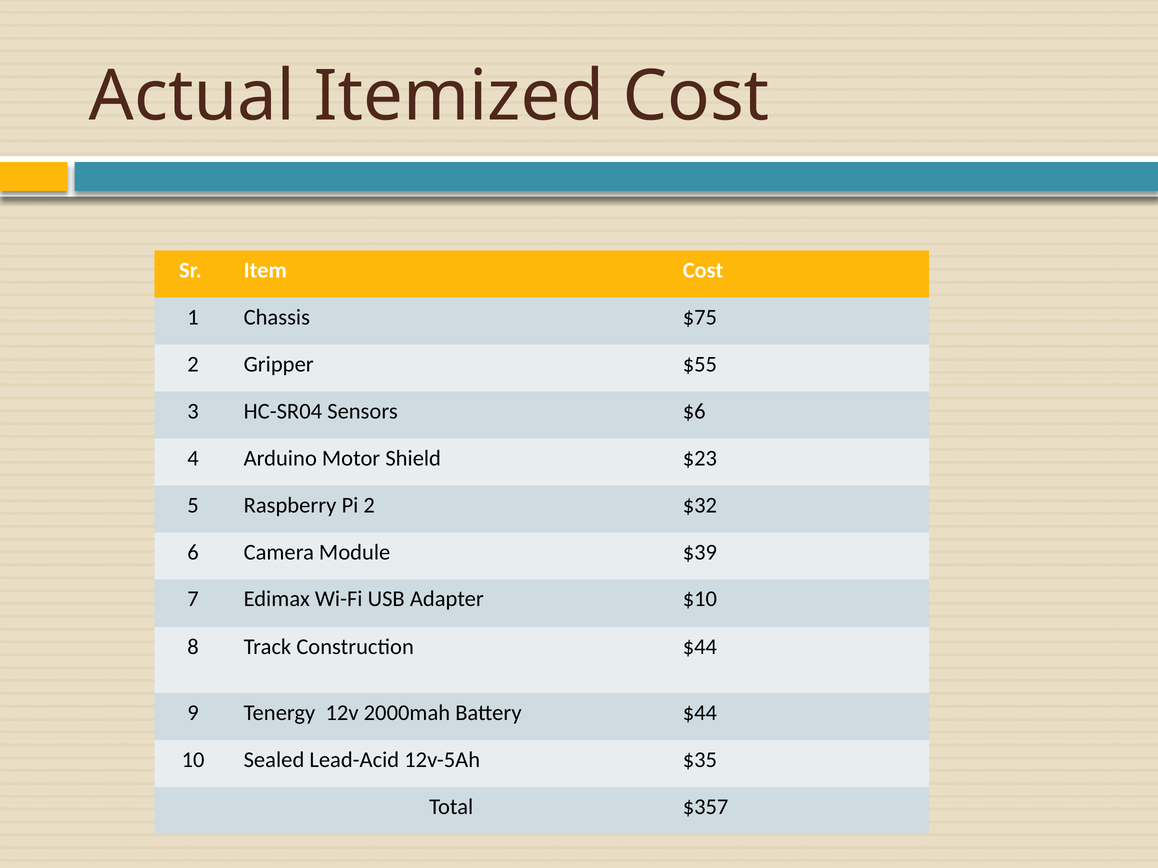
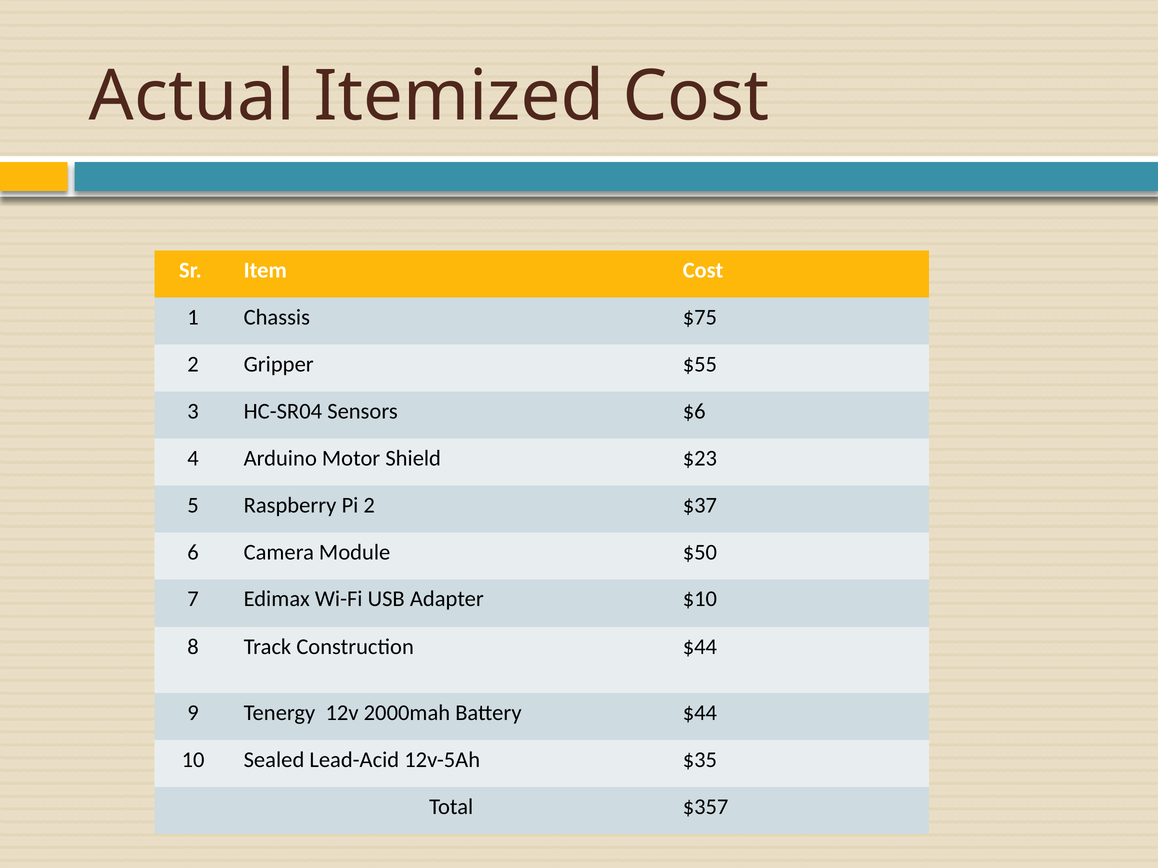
$32: $32 -> $37 (700, 505)
$39: $39 -> $50 (700, 552)
